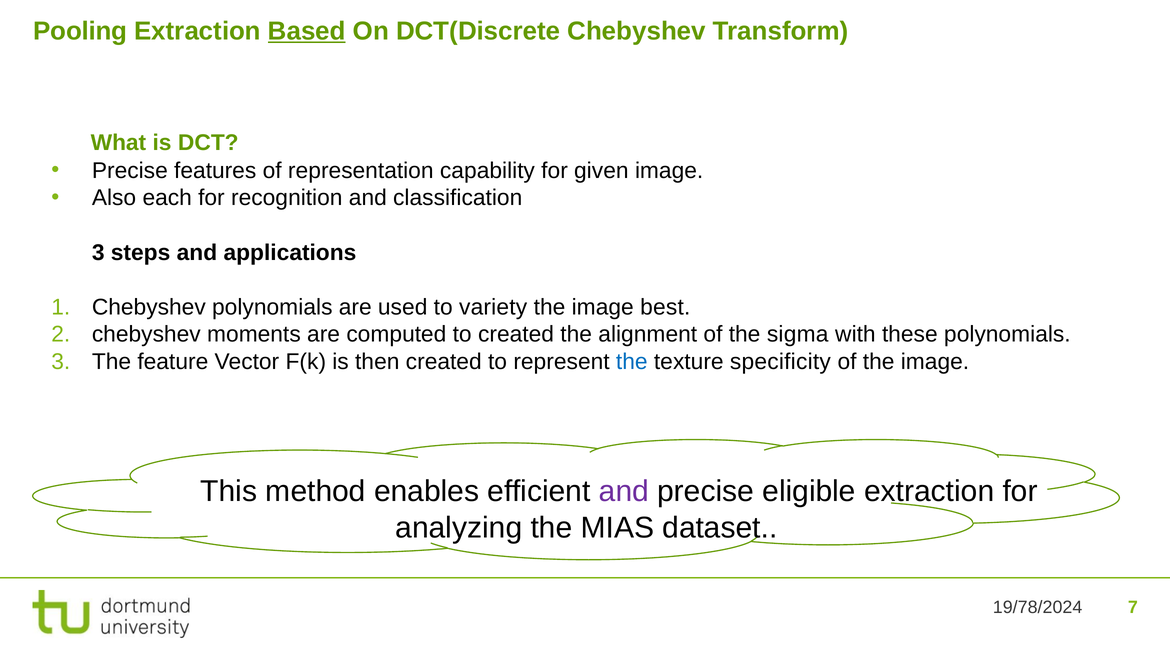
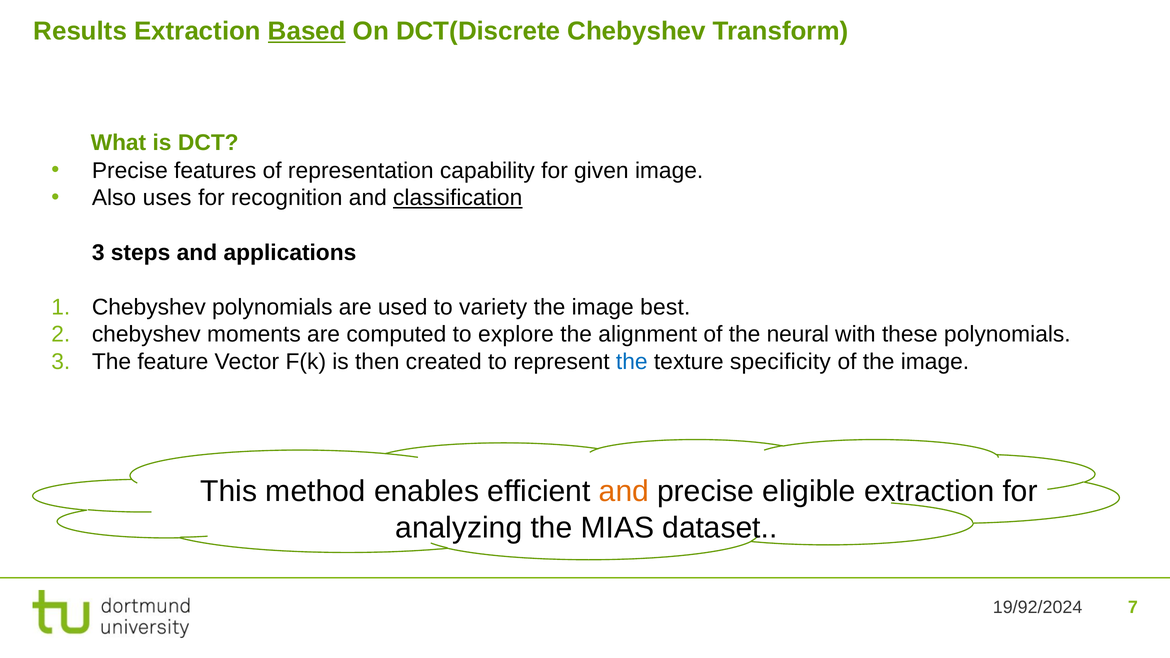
Pooling: Pooling -> Results (80, 31)
each: each -> uses (167, 198)
classification underline: none -> present (458, 198)
to created: created -> explore (516, 335)
sigma: sigma -> neural (798, 335)
and colour: purple -> orange (624, 492)
19/78/2024: 19/78/2024 -> 19/92/2024 (1038, 608)
